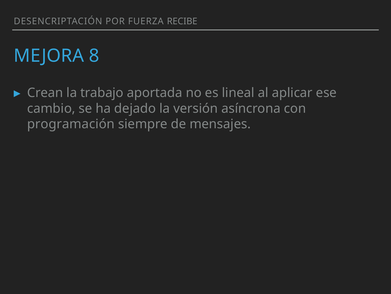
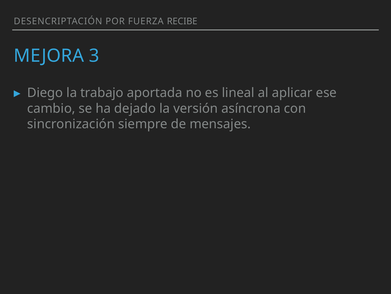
8: 8 -> 3 (94, 56)
Crean: Crean -> Diego (45, 93)
programación: programación -> sincronización (71, 124)
